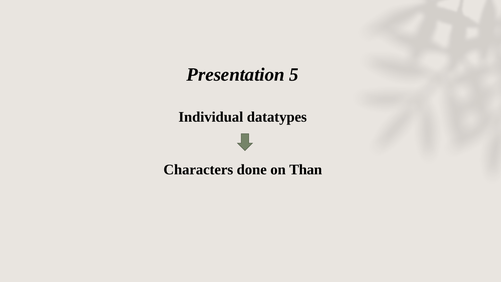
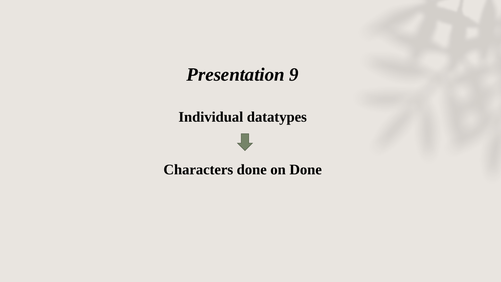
5: 5 -> 9 (294, 75)
on Than: Than -> Done (306, 169)
